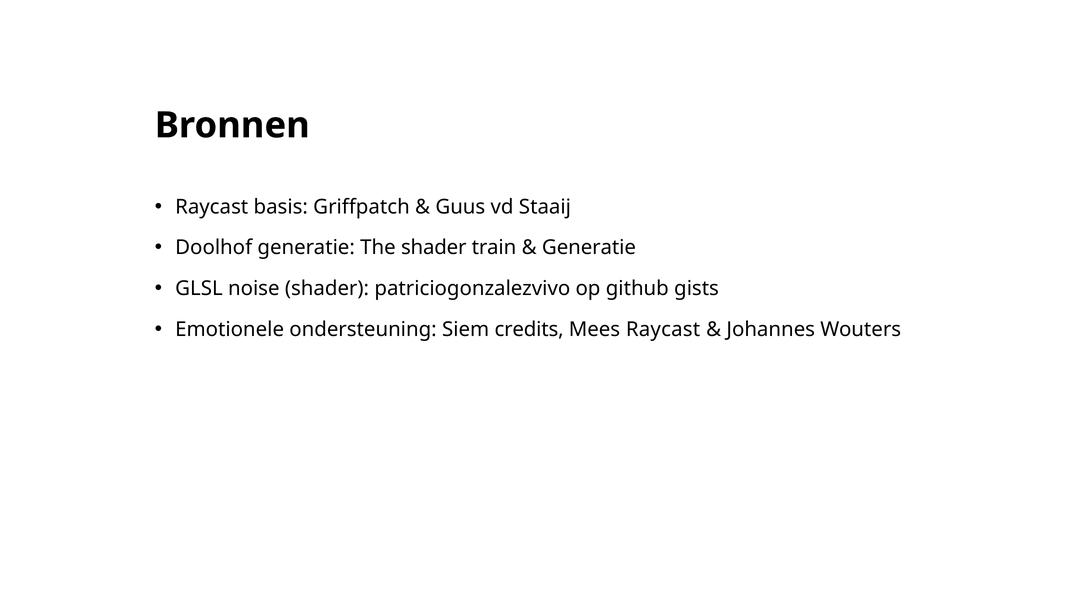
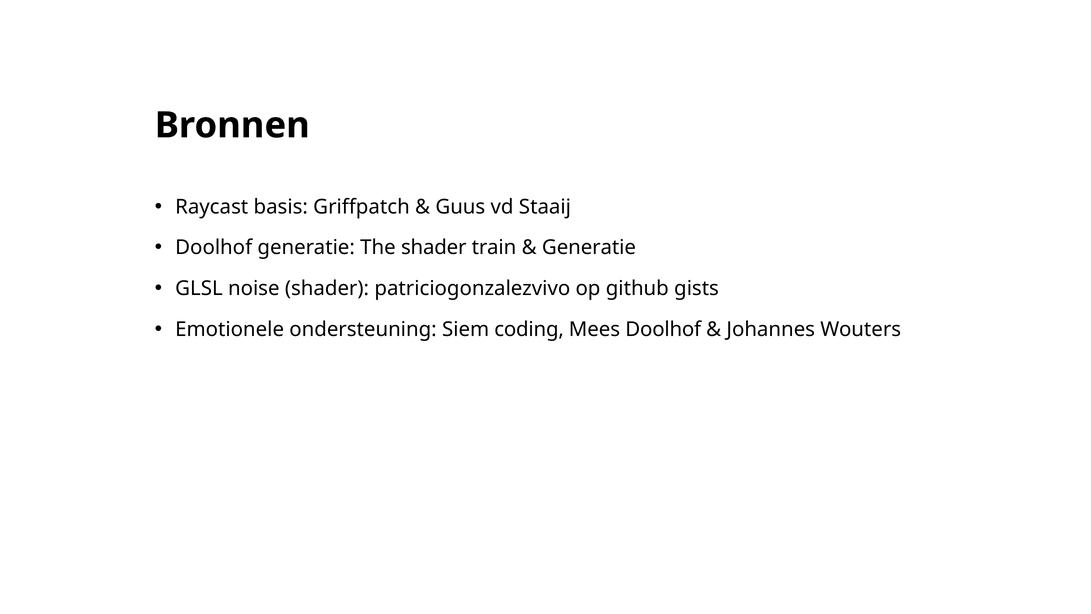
credits: credits -> coding (529, 329)
Mees Raycast: Raycast -> Doolhof (663, 329)
